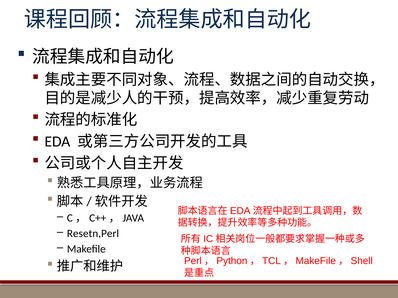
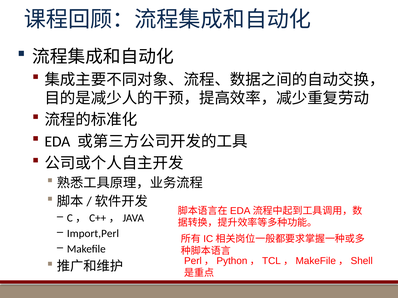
Resetn,Perl: Resetn,Perl -> Import,Perl (93, 234)
